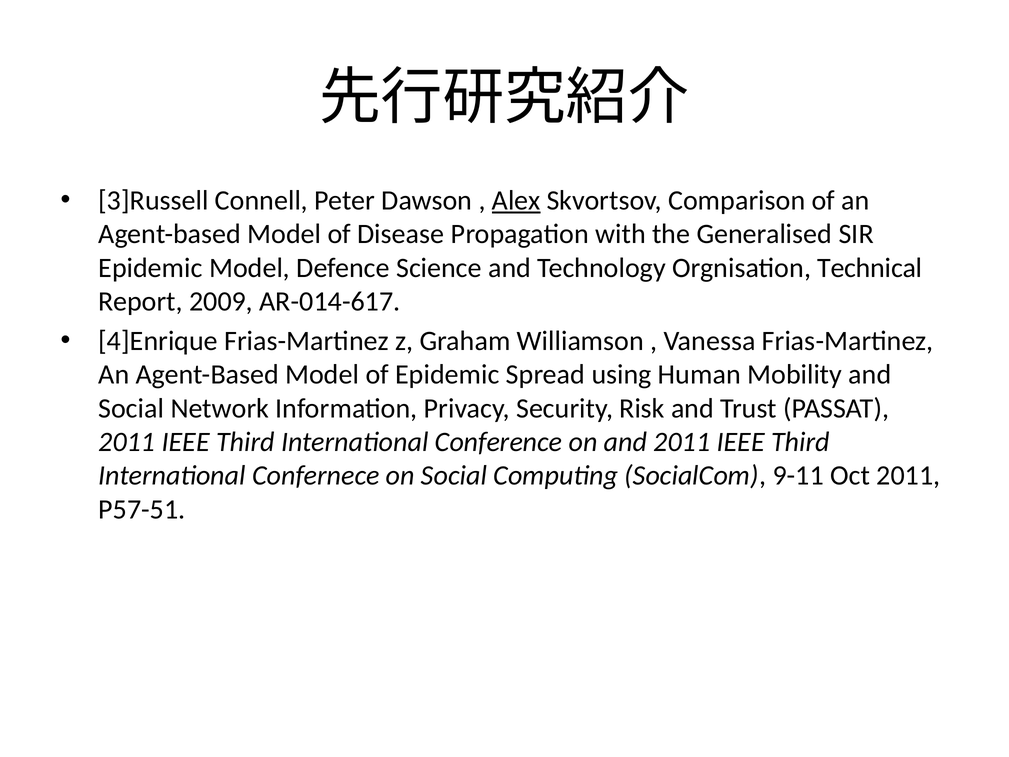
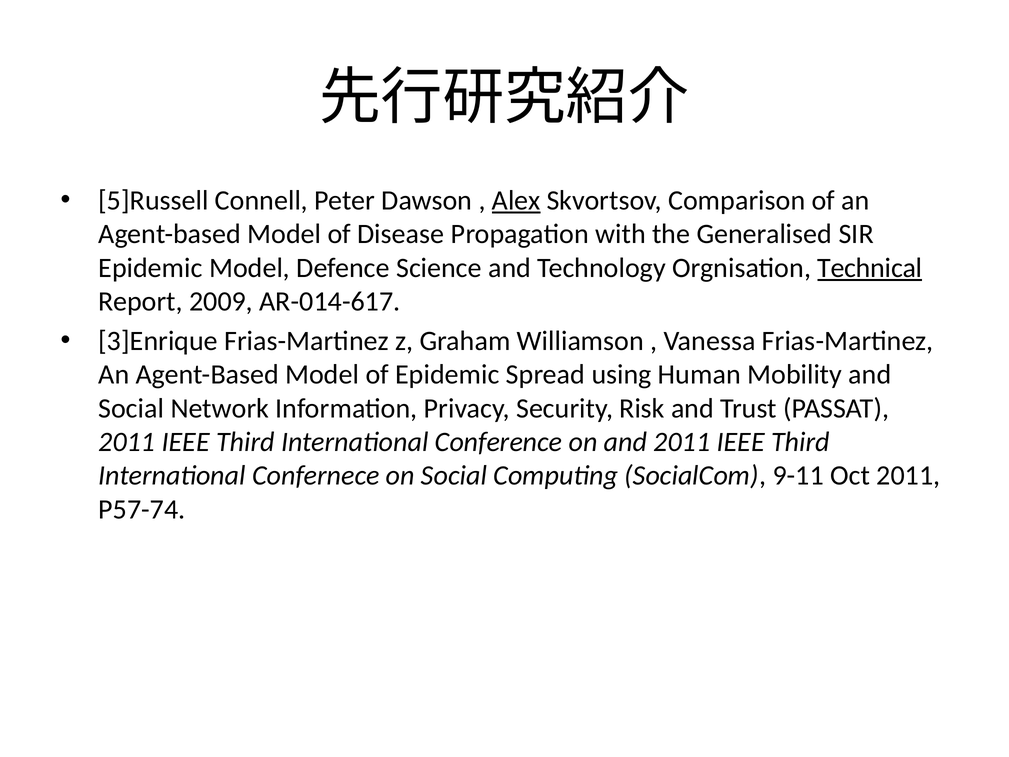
3]Russell: 3]Russell -> 5]Russell (153, 200)
Technical underline: none -> present (870, 268)
4]Enrique: 4]Enrique -> 3]Enrique (158, 341)
P57-51: P57-51 -> P57-74 (142, 509)
